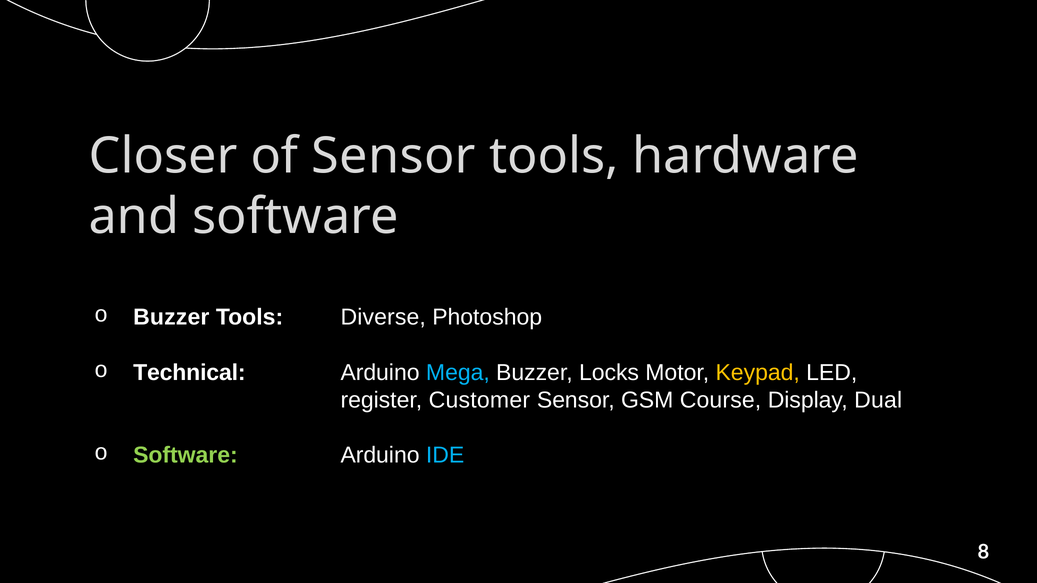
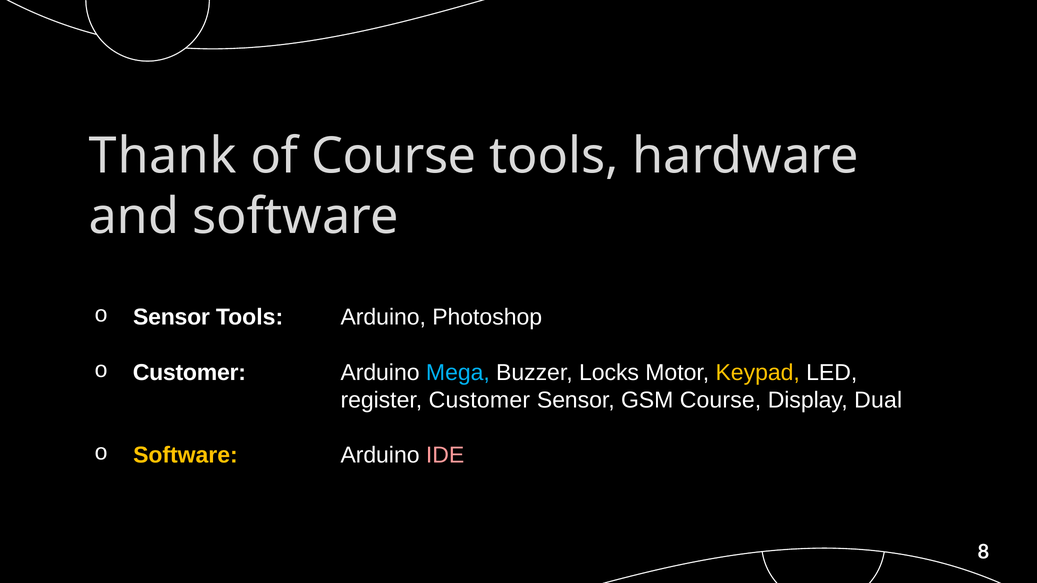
Closer: Closer -> Thank (163, 156)
of Sensor: Sensor -> Course (394, 156)
Buzzer: Buzzer -> Sensor (171, 317)
Tools Diverse: Diverse -> Arduino (383, 317)
Technical: Technical -> Customer (189, 373)
Software colour: light green -> yellow (185, 456)
IDE colour: light blue -> pink (445, 456)
